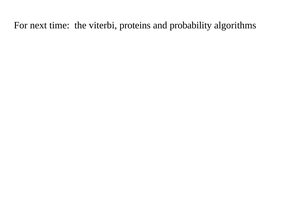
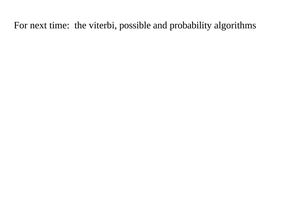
proteins: proteins -> possible (135, 25)
